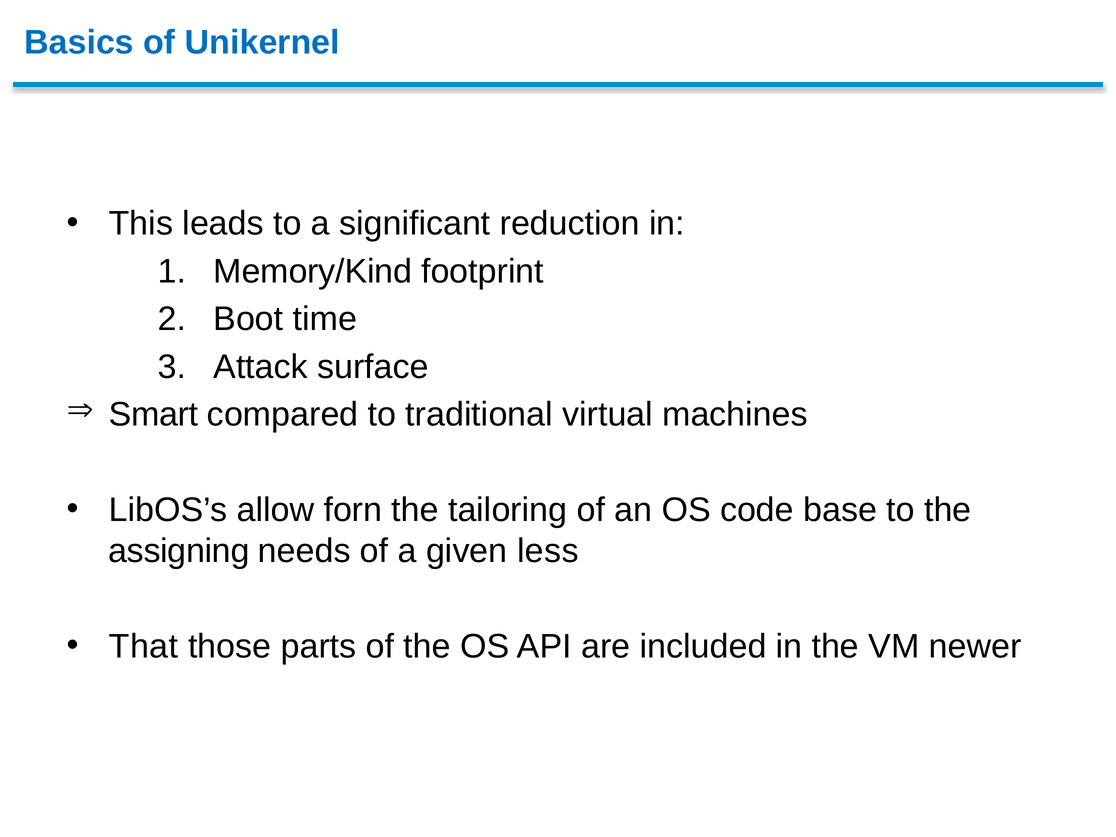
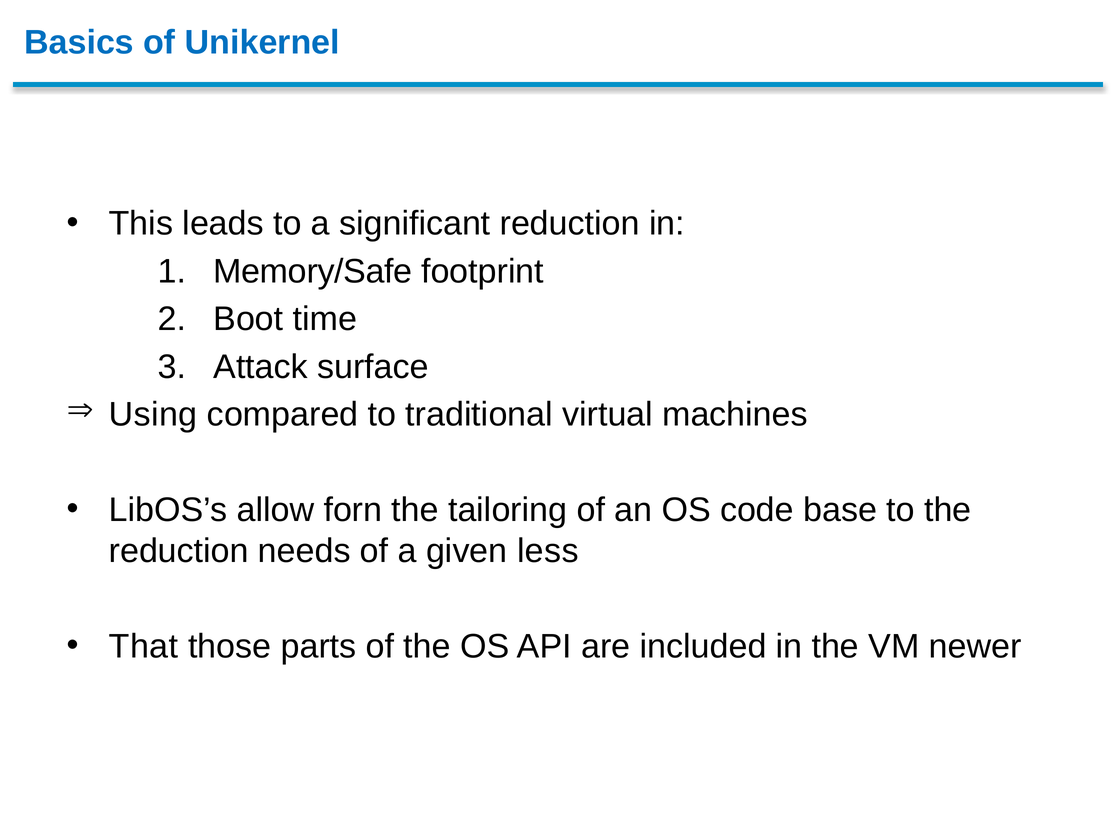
Memory/Kind: Memory/Kind -> Memory/Safe (313, 271)
Smart: Smart -> Using (153, 415)
assigning: assigning -> reduction (179, 551)
